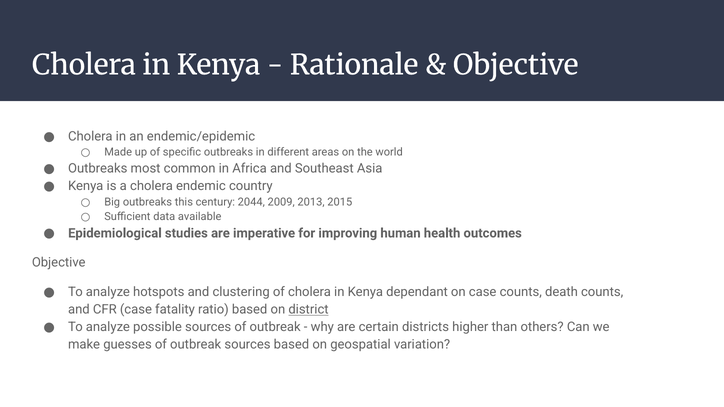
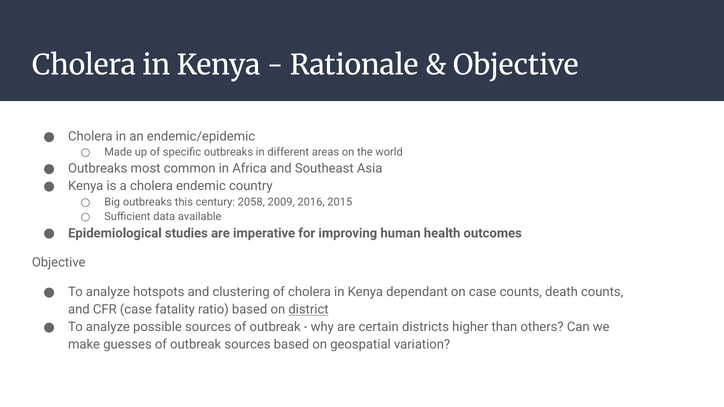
2044: 2044 -> 2058 (251, 202)
2013: 2013 -> 2016 (311, 202)
